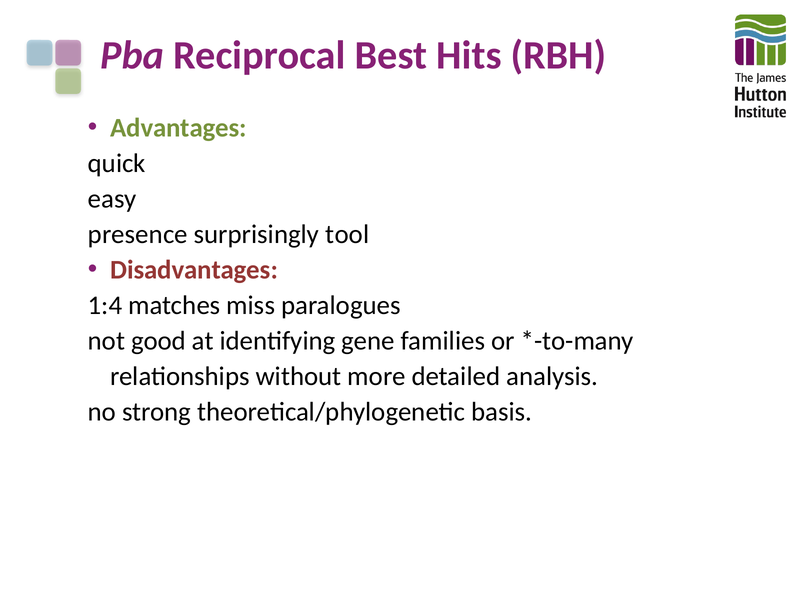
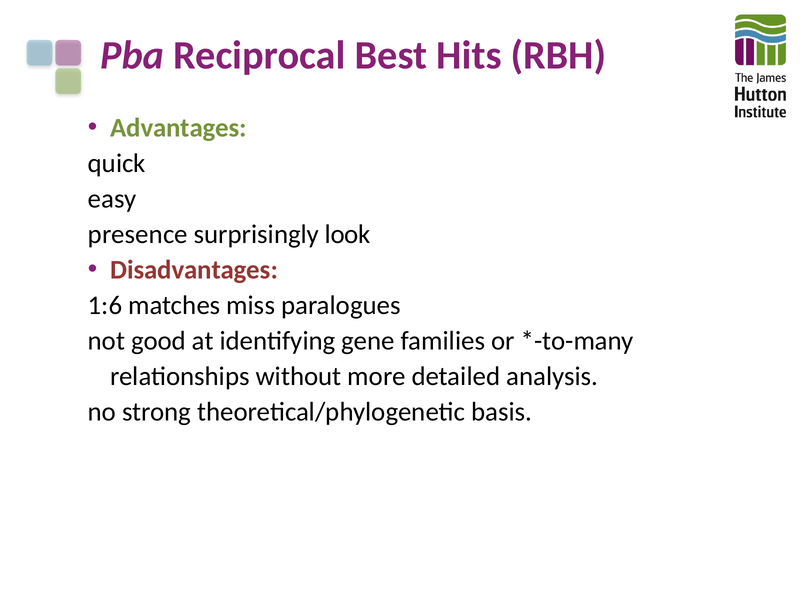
tool: tool -> look (348, 234)
1:4: 1:4 -> 1:6 (105, 305)
